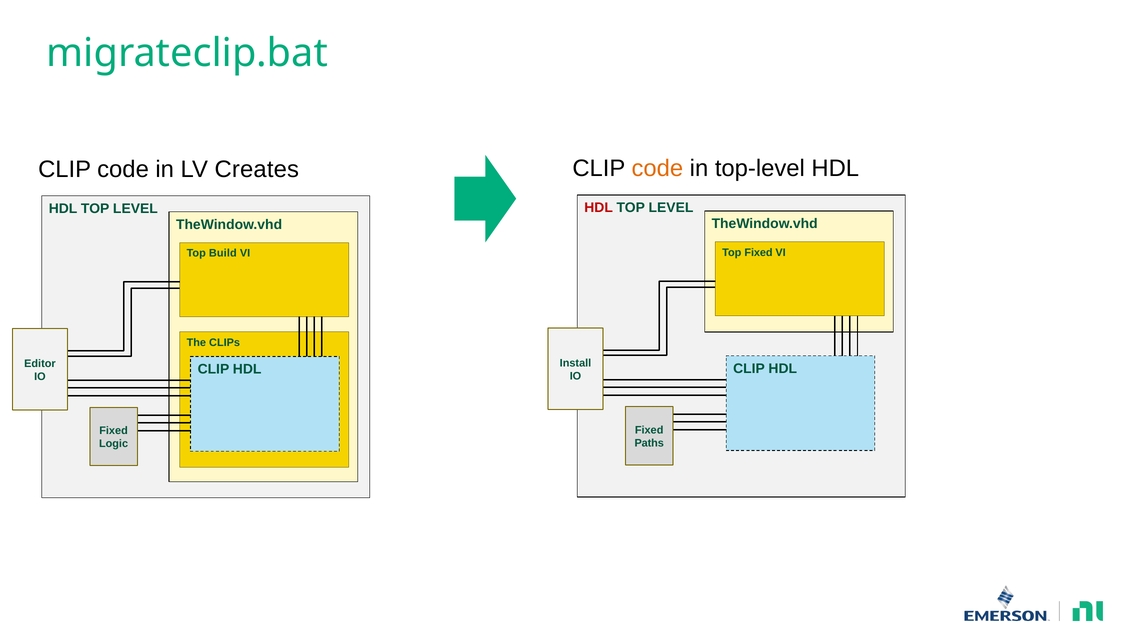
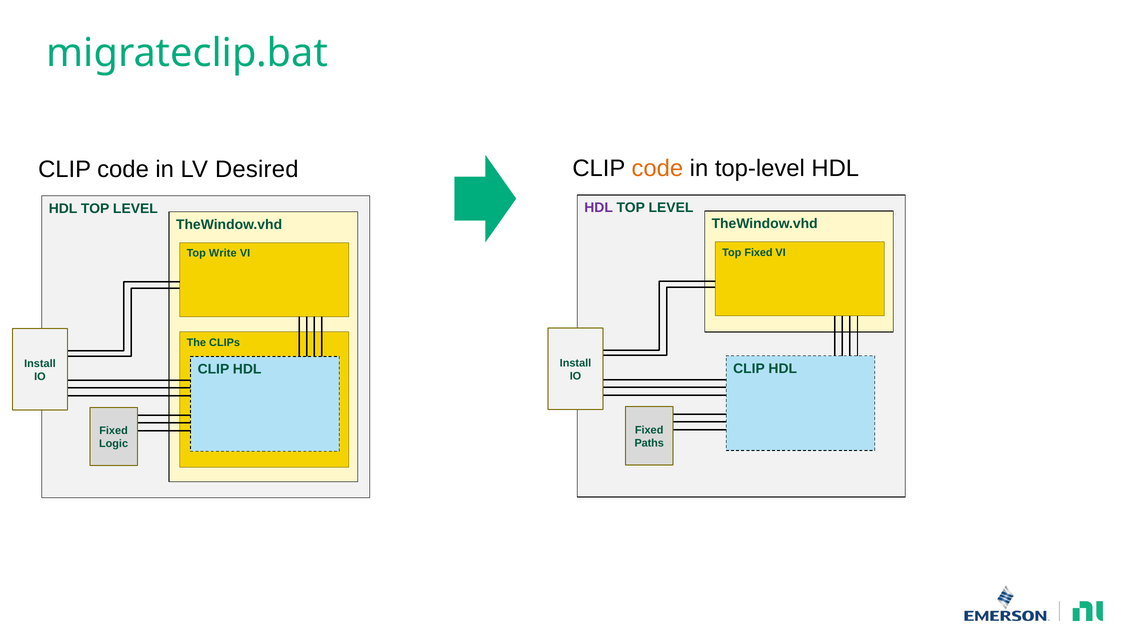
Creates: Creates -> Desired (257, 169)
HDL colour: red -> purple (599, 208)
Build: Build -> Write (223, 253)
Editor: Editor -> Install (40, 364)
